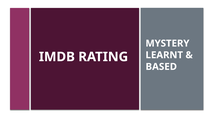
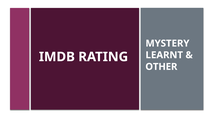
BASED: BASED -> OTHER (161, 67)
